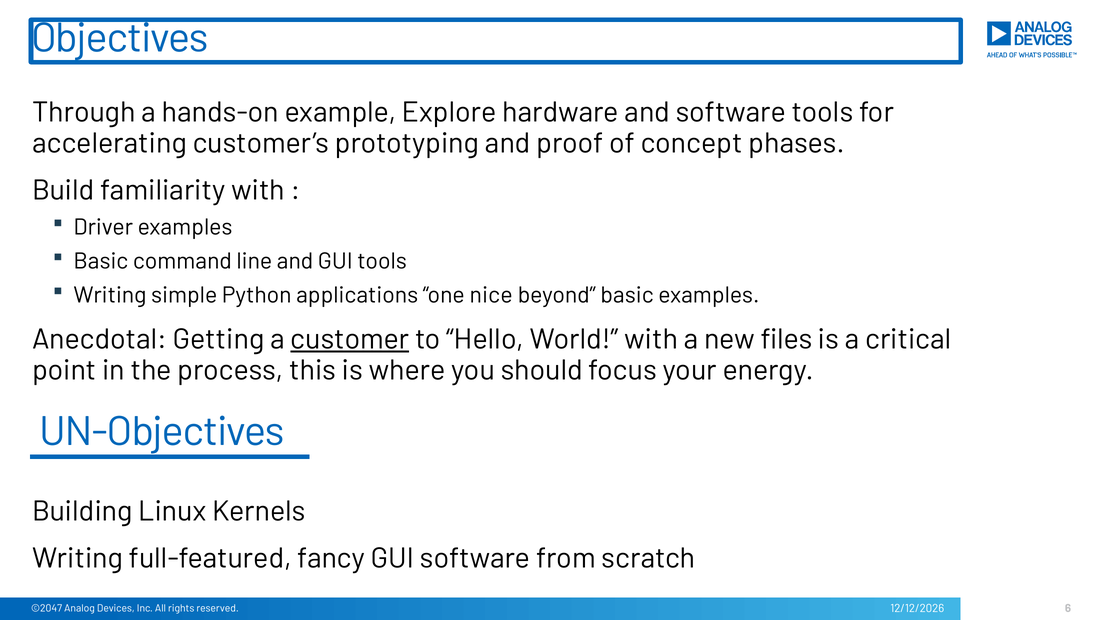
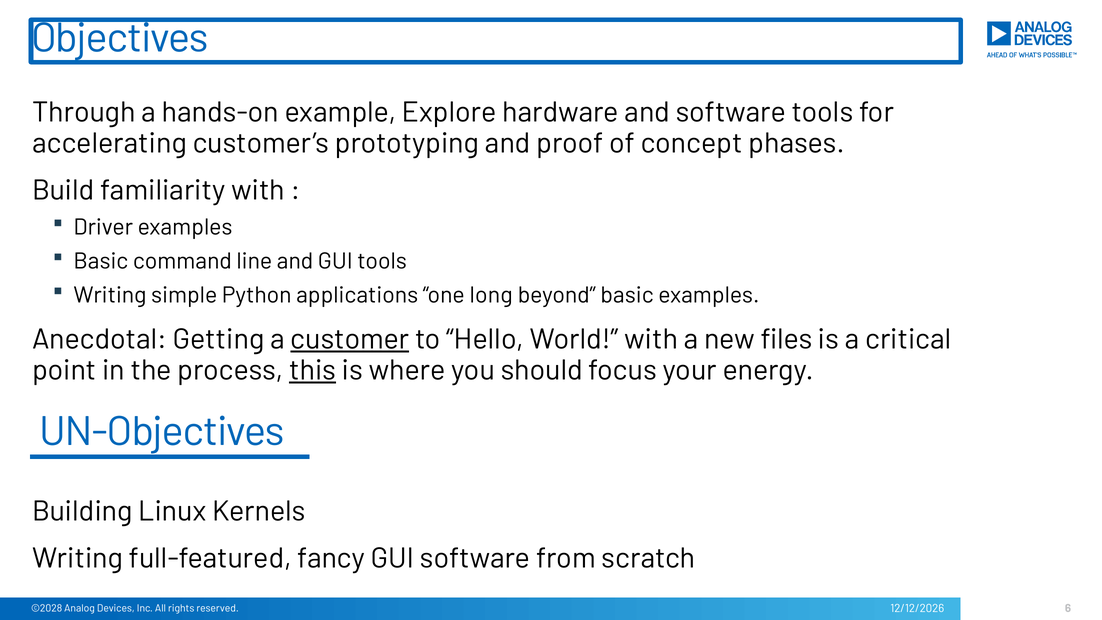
nice: nice -> long (491, 295)
this underline: none -> present (313, 370)
©2047: ©2047 -> ©2028 (47, 608)
